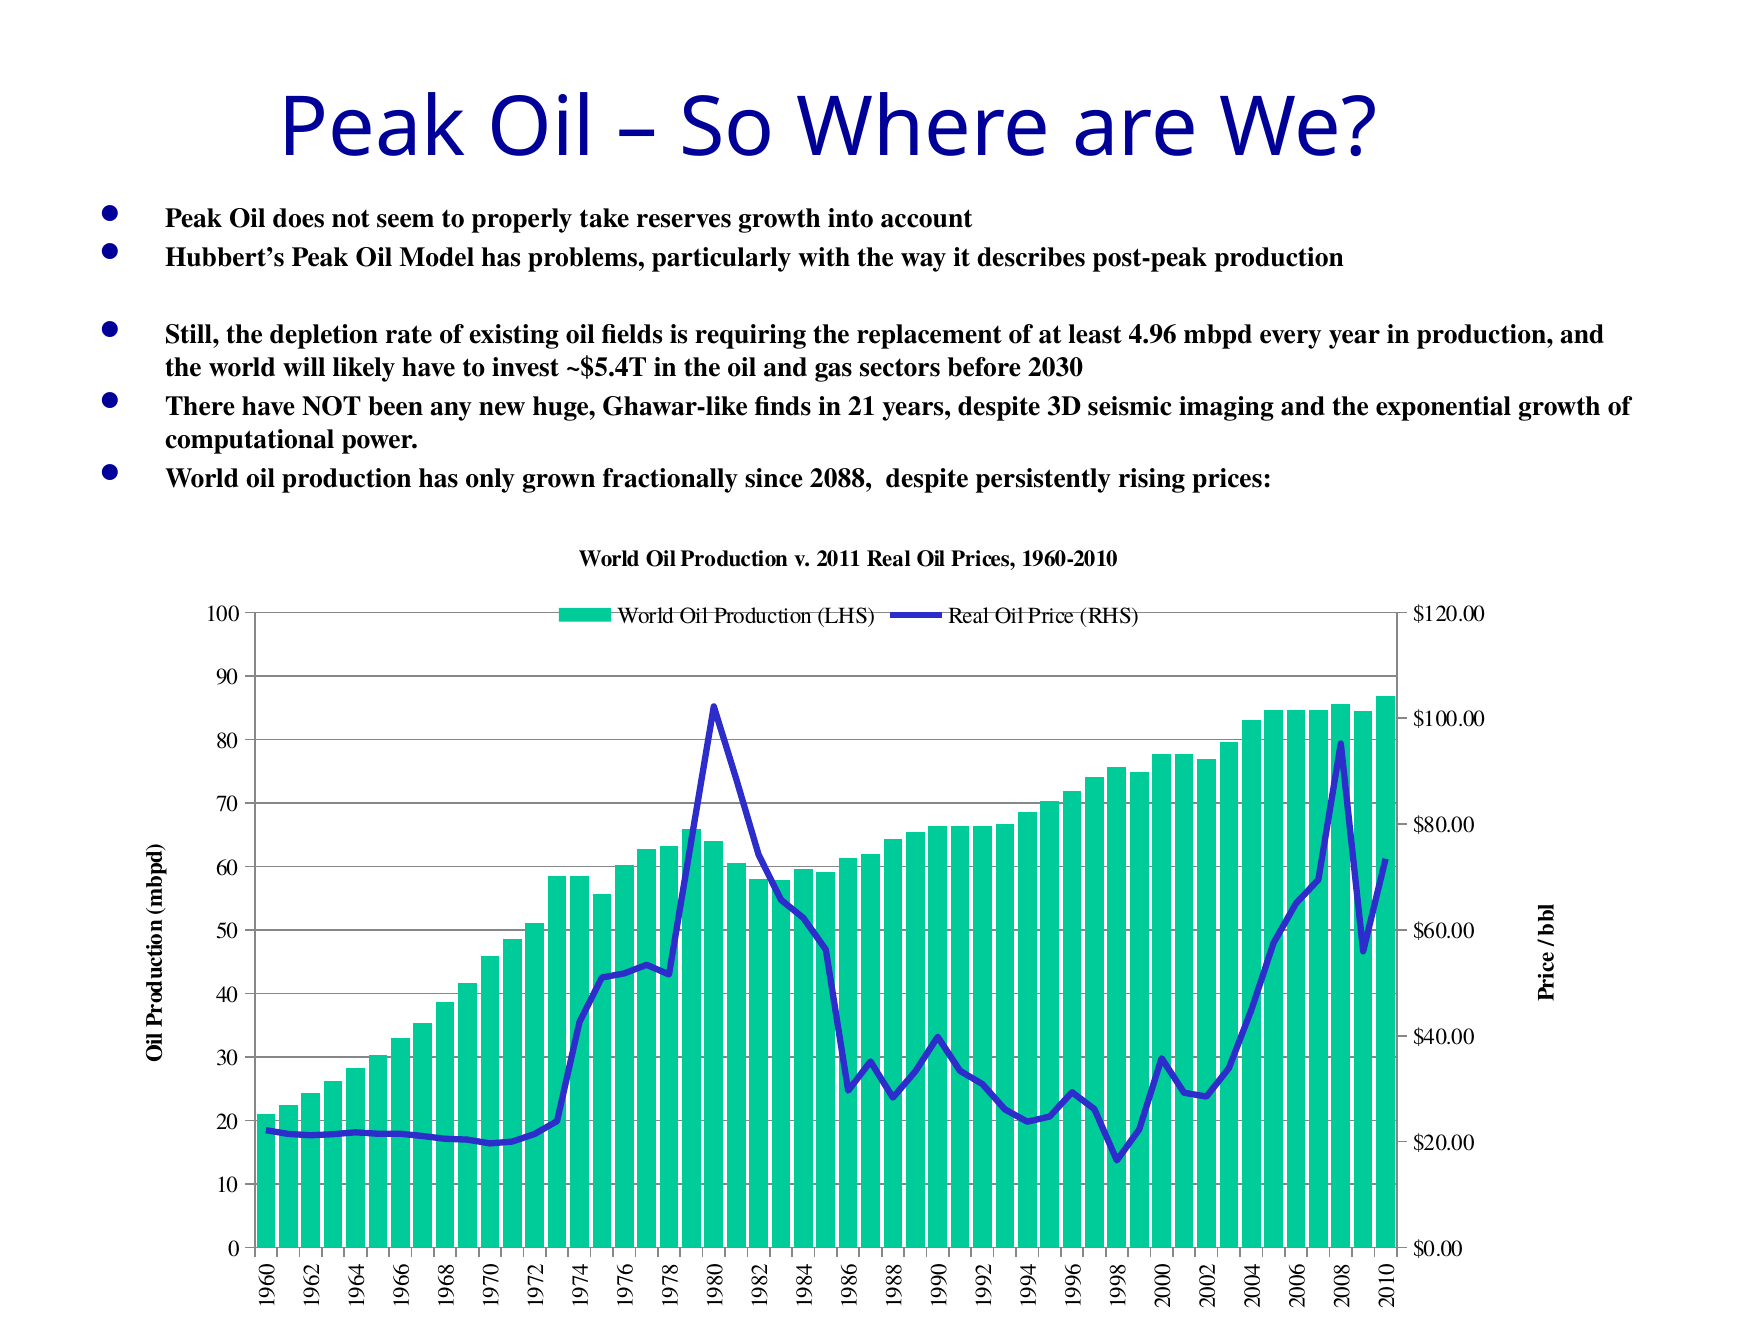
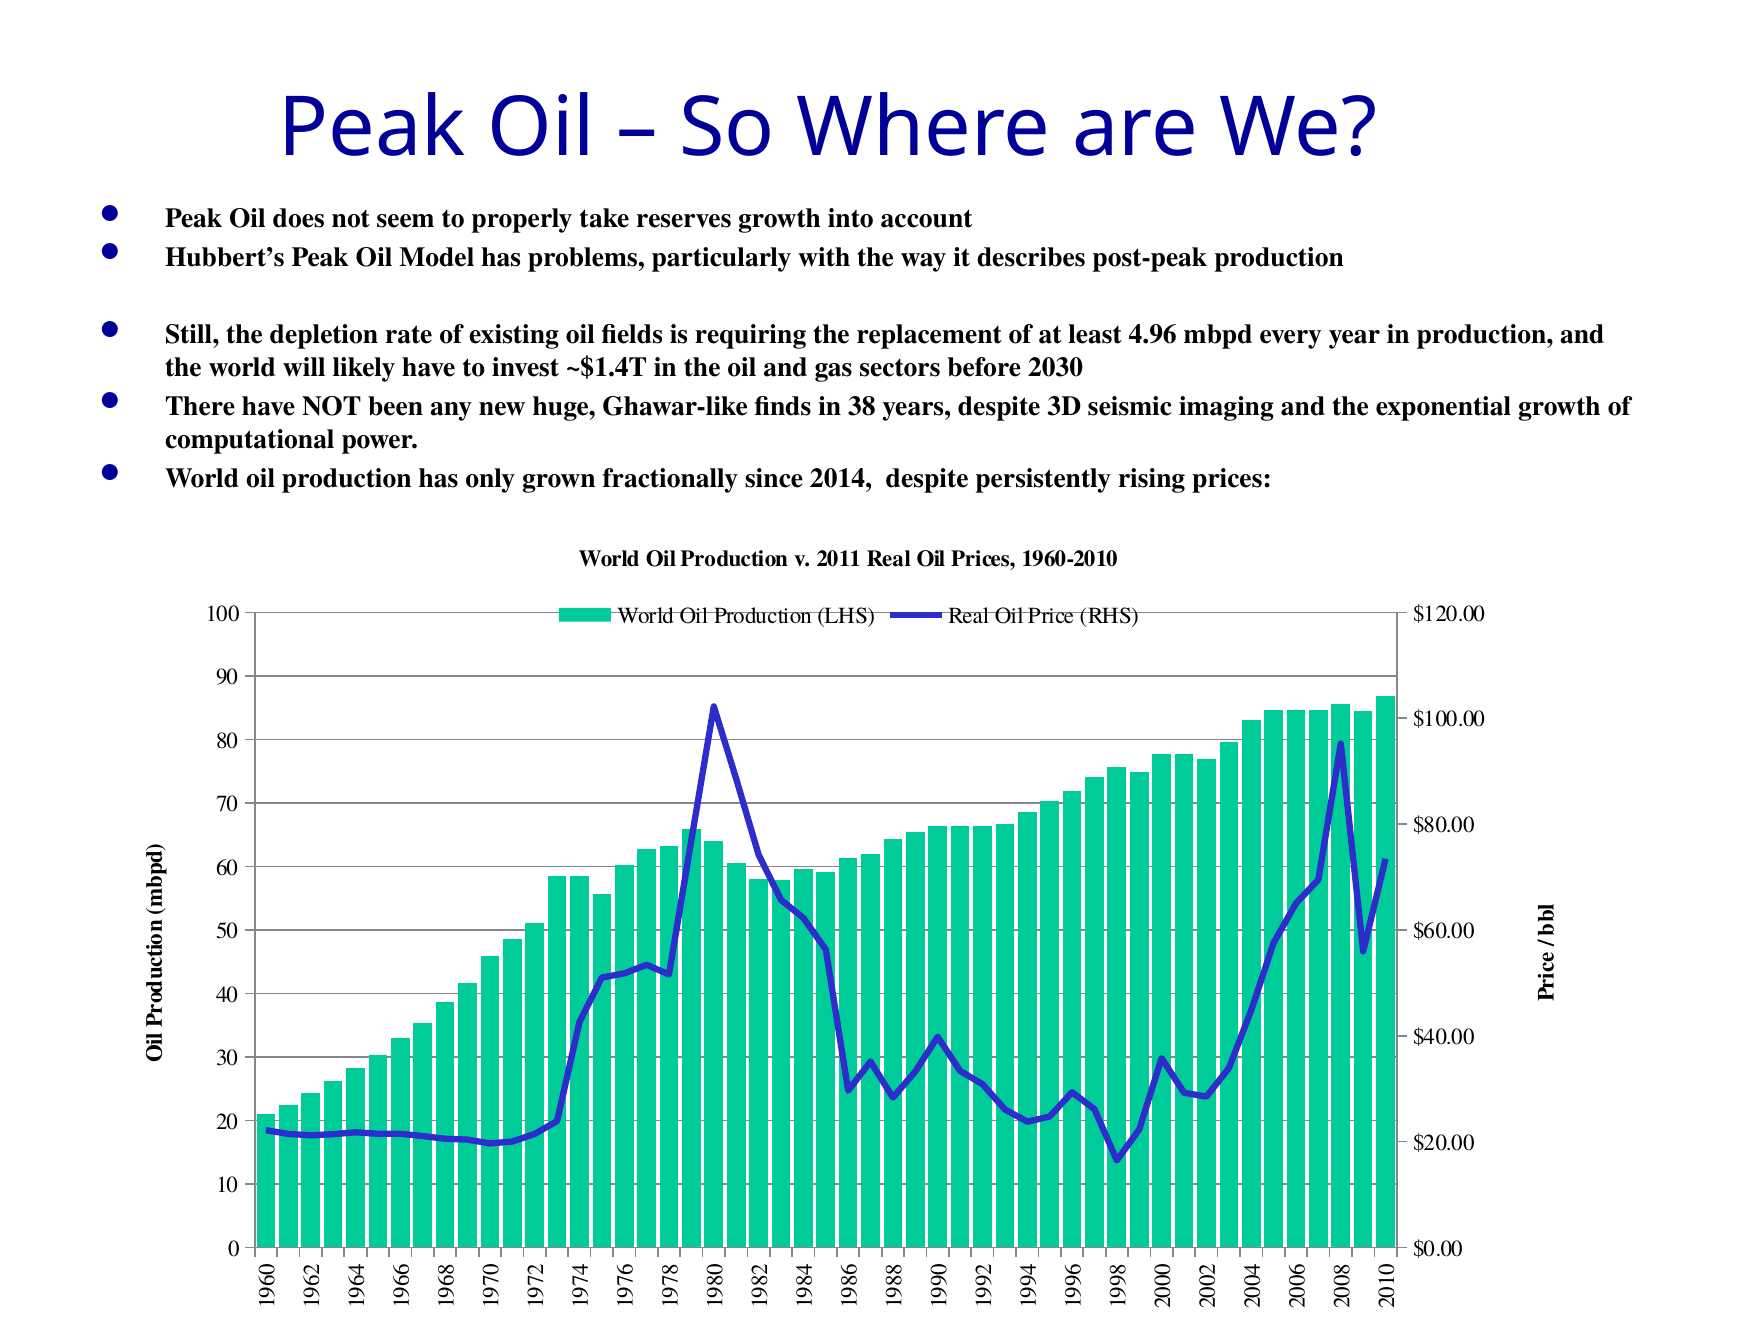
~$5.4T: ~$5.4T -> ~$1.4T (607, 367)
21: 21 -> 38 (862, 406)
2088: 2088 -> 2014 (841, 478)
